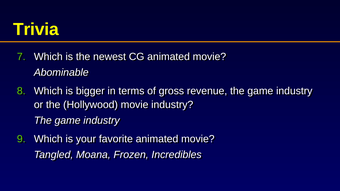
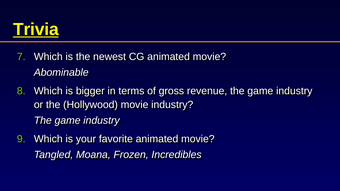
Trivia underline: none -> present (36, 29)
